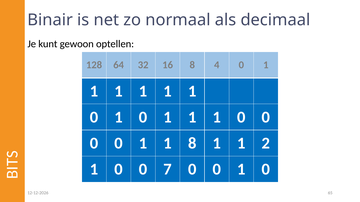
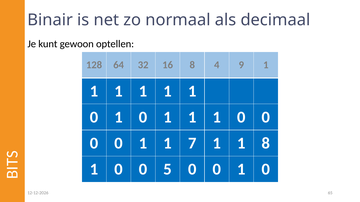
4 0: 0 -> 9 (241, 65)
1 8: 8 -> 7 (192, 144)
1 2: 2 -> 8 (266, 144)
7: 7 -> 5 (168, 170)
